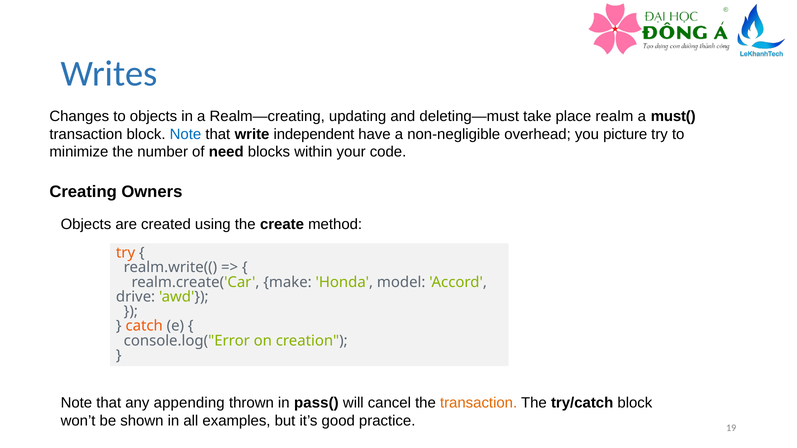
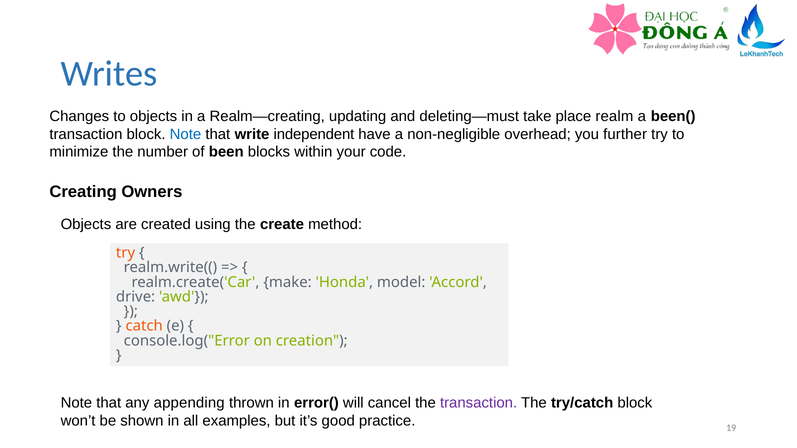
must(: must( -> been( (673, 116)
picture: picture -> further (625, 134)
need: need -> been (226, 152)
pass(: pass( -> error( (316, 403)
transaction colour: orange -> purple (479, 403)
